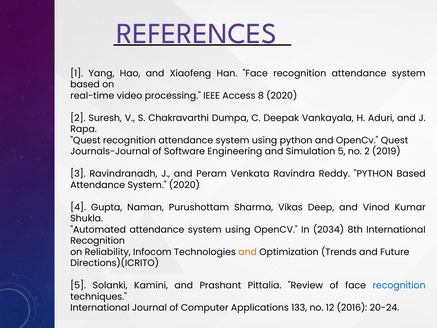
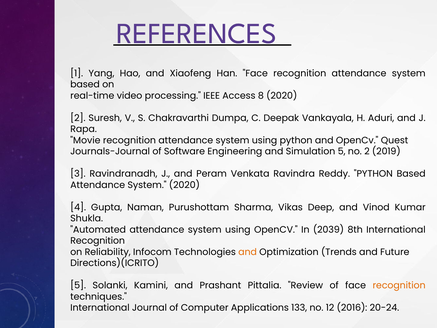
Quest: Quest -> Movie (85, 140)
2034: 2034 -> 2039 (328, 229)
recognition colour: blue -> orange (399, 285)
